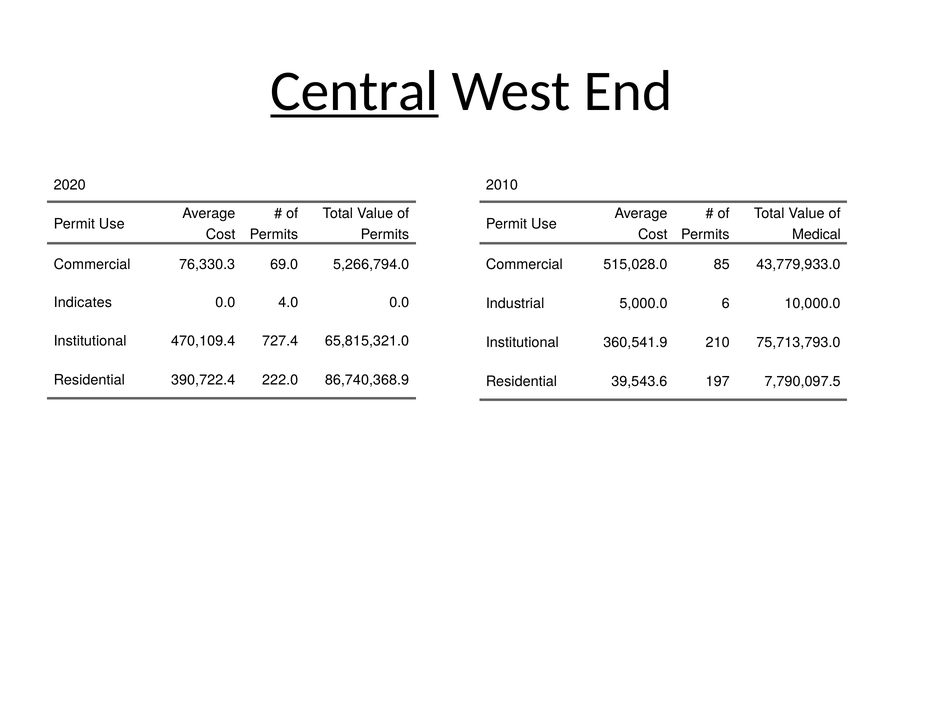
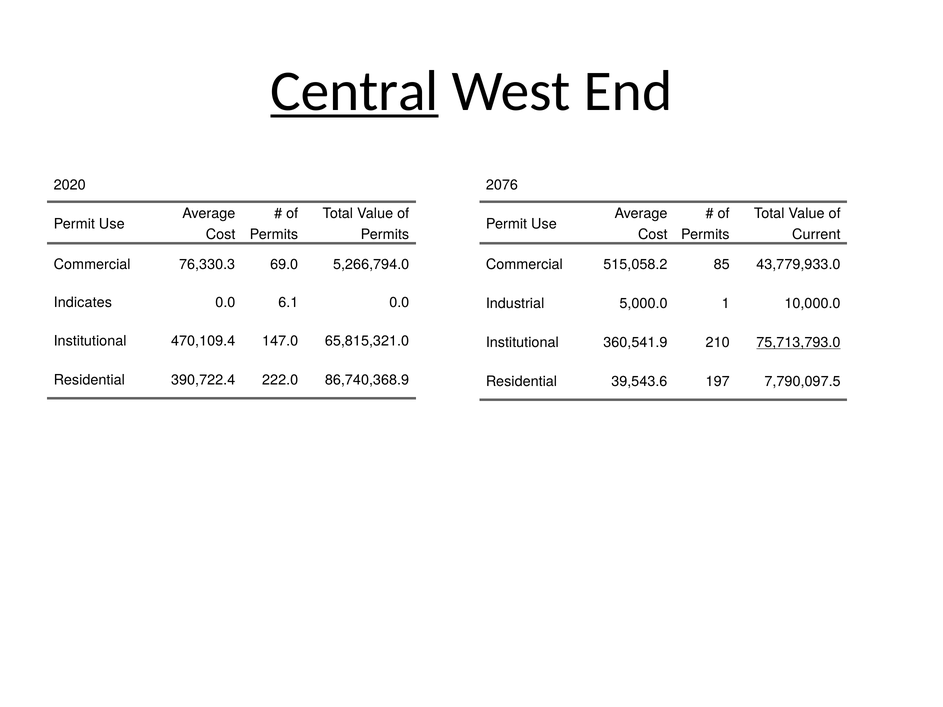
2010: 2010 -> 2076 (502, 185)
Medical: Medical -> Current (816, 234)
515,028.0: 515,028.0 -> 515,058.2 (635, 264)
4.0: 4.0 -> 6.1 (288, 303)
6: 6 -> 1 (726, 304)
727.4: 727.4 -> 147.0 (280, 341)
75,713,793.0 underline: none -> present (798, 343)
